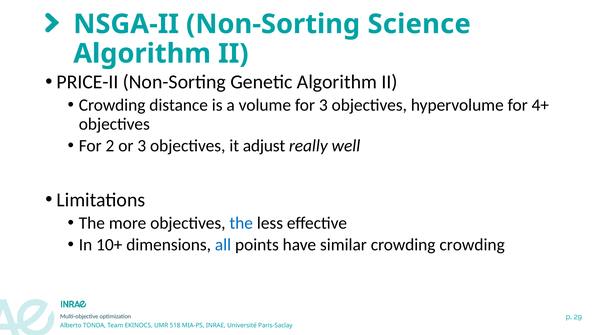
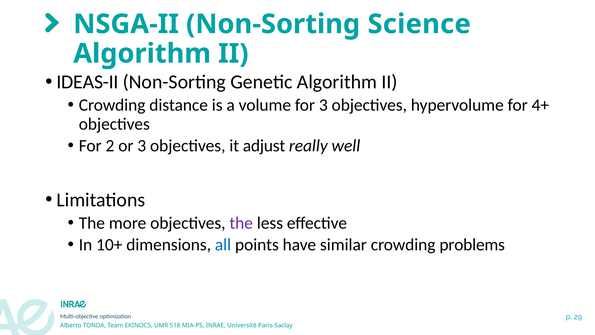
PRICE-II: PRICE-II -> IDEAS-II (88, 82)
the colour: blue -> purple (241, 223)
crowding crowding: crowding -> problems (472, 245)
